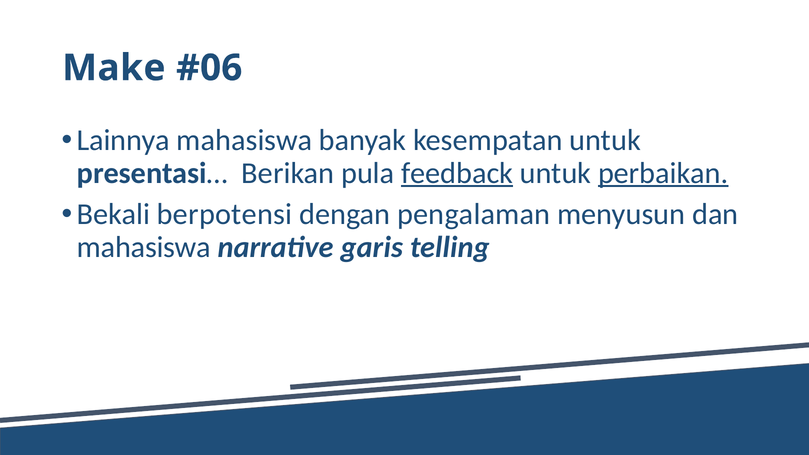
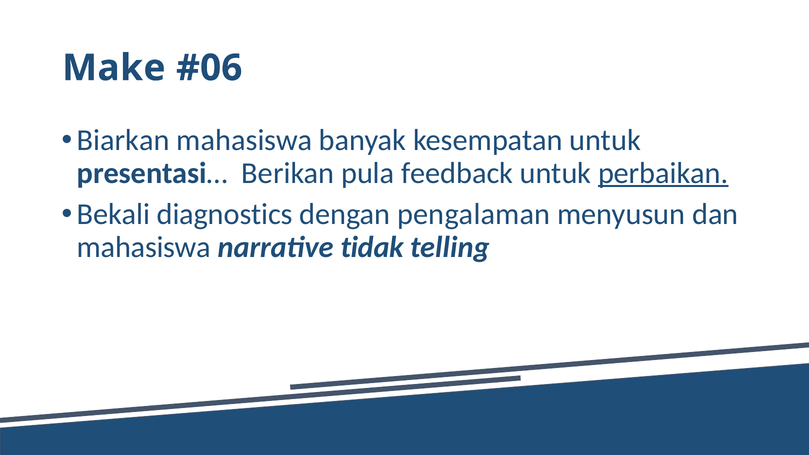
Lainnya: Lainnya -> Biarkan (123, 140)
feedback underline: present -> none (457, 173)
berpotensi: berpotensi -> diagnostics (225, 214)
garis: garis -> tidak (372, 247)
